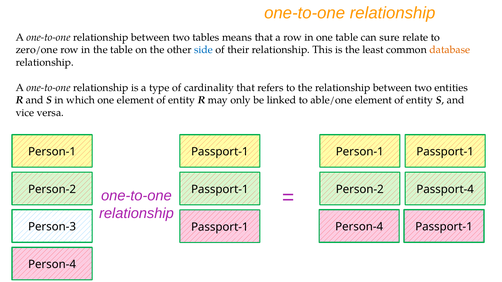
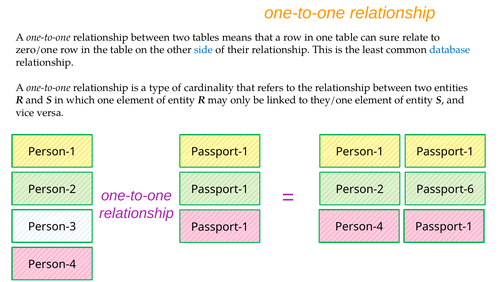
database colour: orange -> blue (450, 50)
able/one: able/one -> they/one (331, 100)
Passport-4: Passport-4 -> Passport-6 (445, 190)
